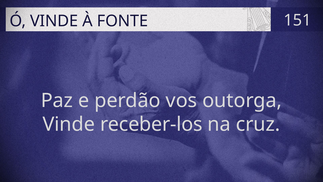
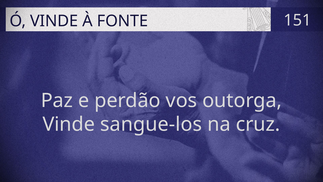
receber-los: receber-los -> sangue-los (151, 124)
